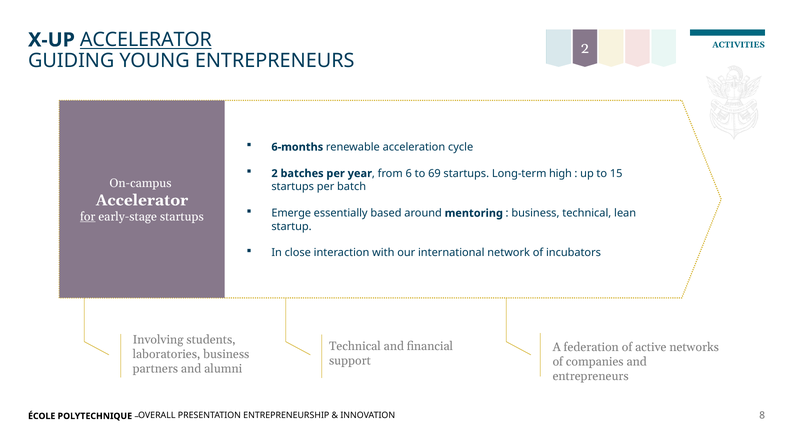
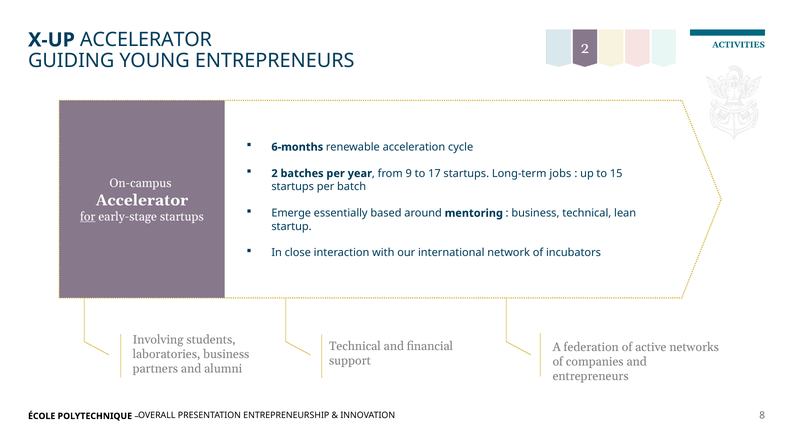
ACCELERATOR underline: present -> none (146, 40)
6: 6 -> 9 (409, 174)
69: 69 -> 17 (434, 174)
high: high -> jobs (560, 174)
